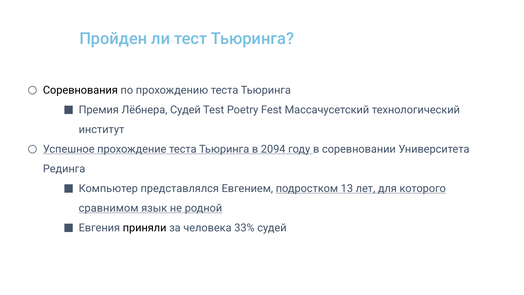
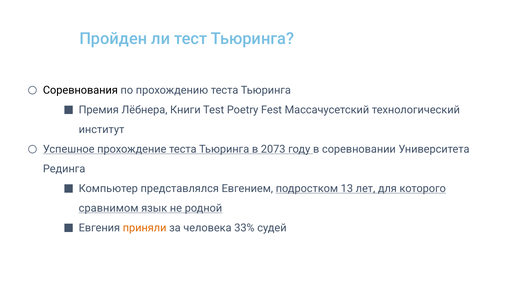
Лёбнера Судей: Судей -> Книги (185, 110)
2094: 2094 -> 2073 (273, 149)
приняли colour: black -> orange (145, 228)
